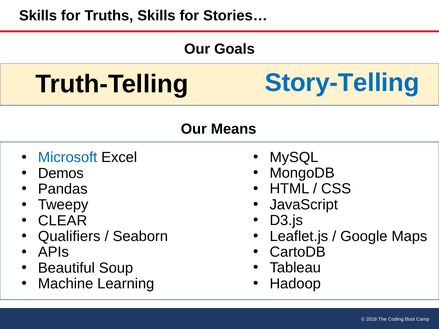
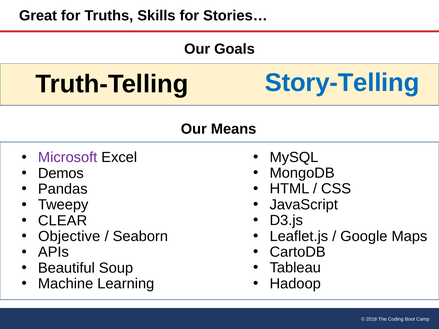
Skills: Skills -> Great (38, 16)
Microsoft colour: blue -> purple (68, 158)
Qualifiers: Qualifiers -> Objective (69, 237)
